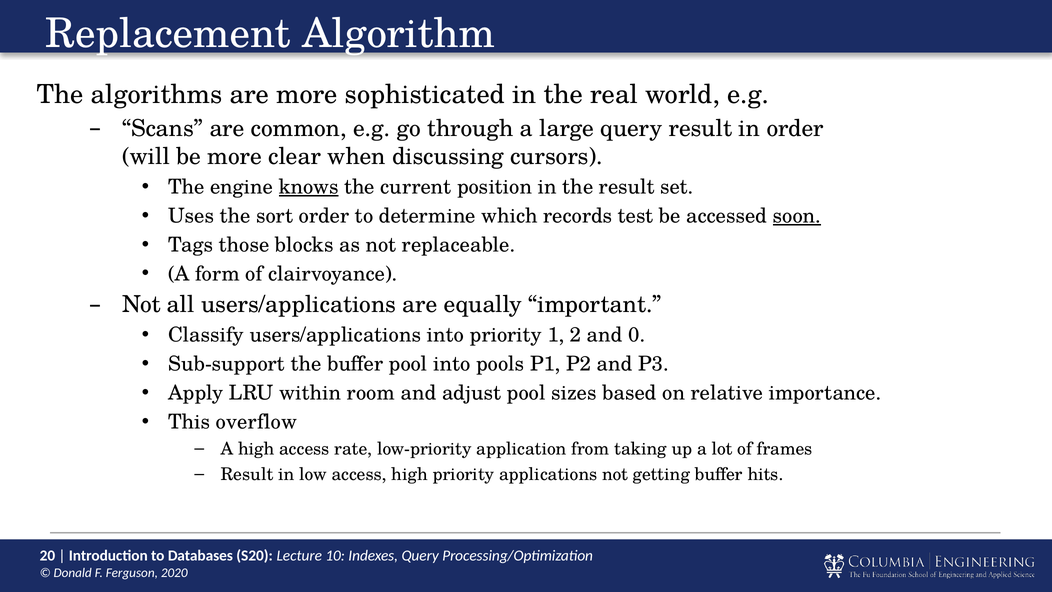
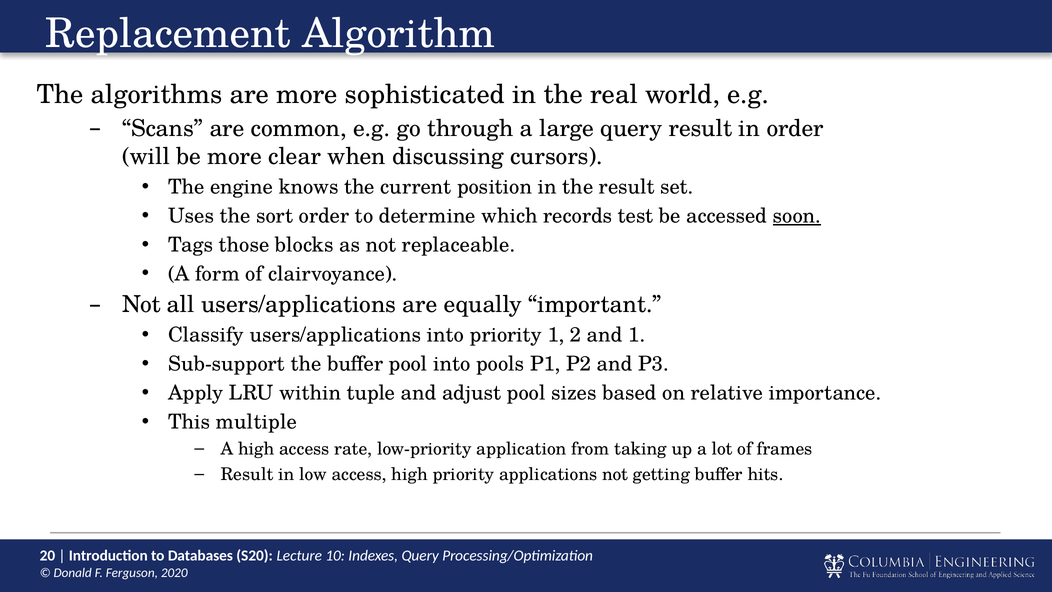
knows underline: present -> none (309, 187)
and 0: 0 -> 1 (637, 335)
room: room -> tuple (371, 393)
overflow: overflow -> multiple (256, 422)
